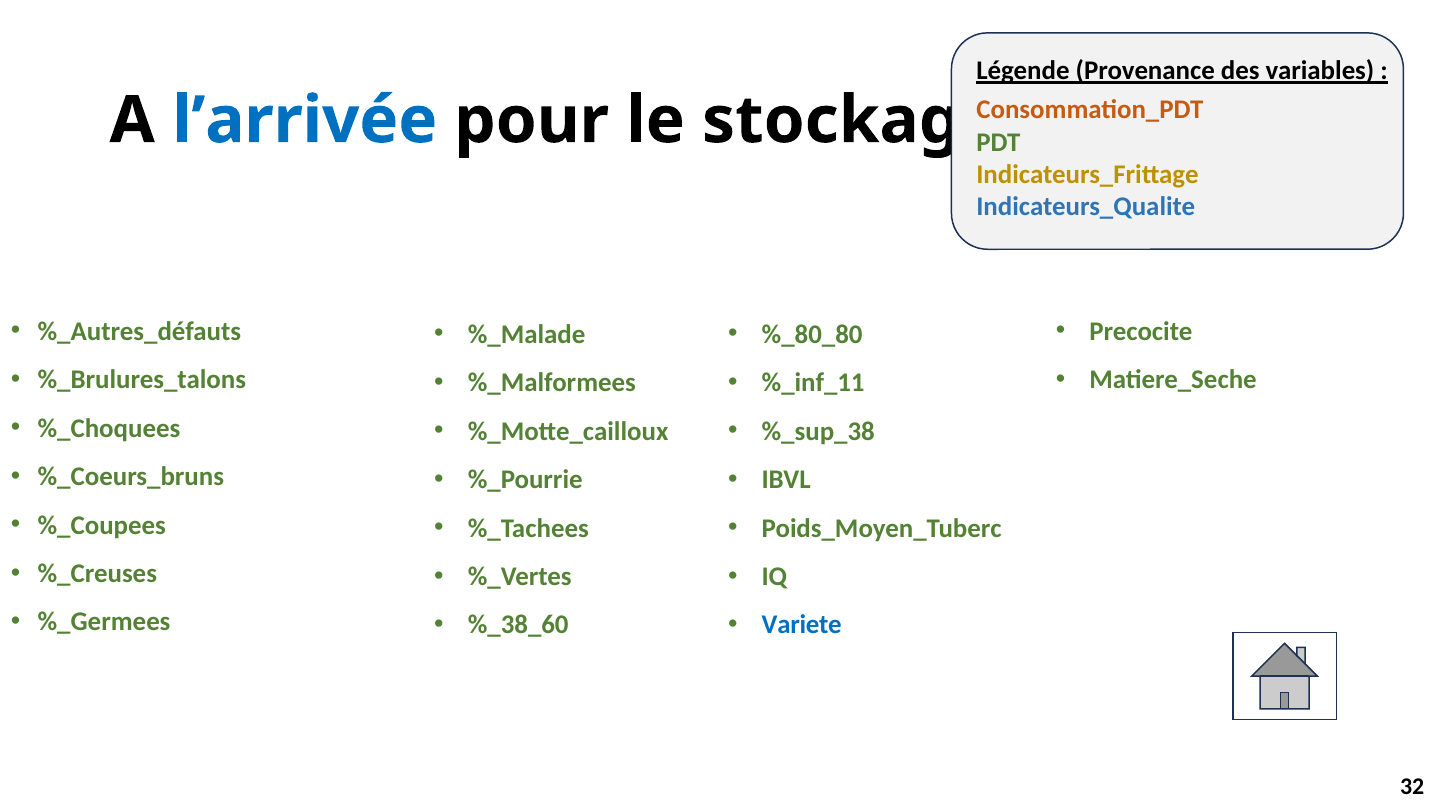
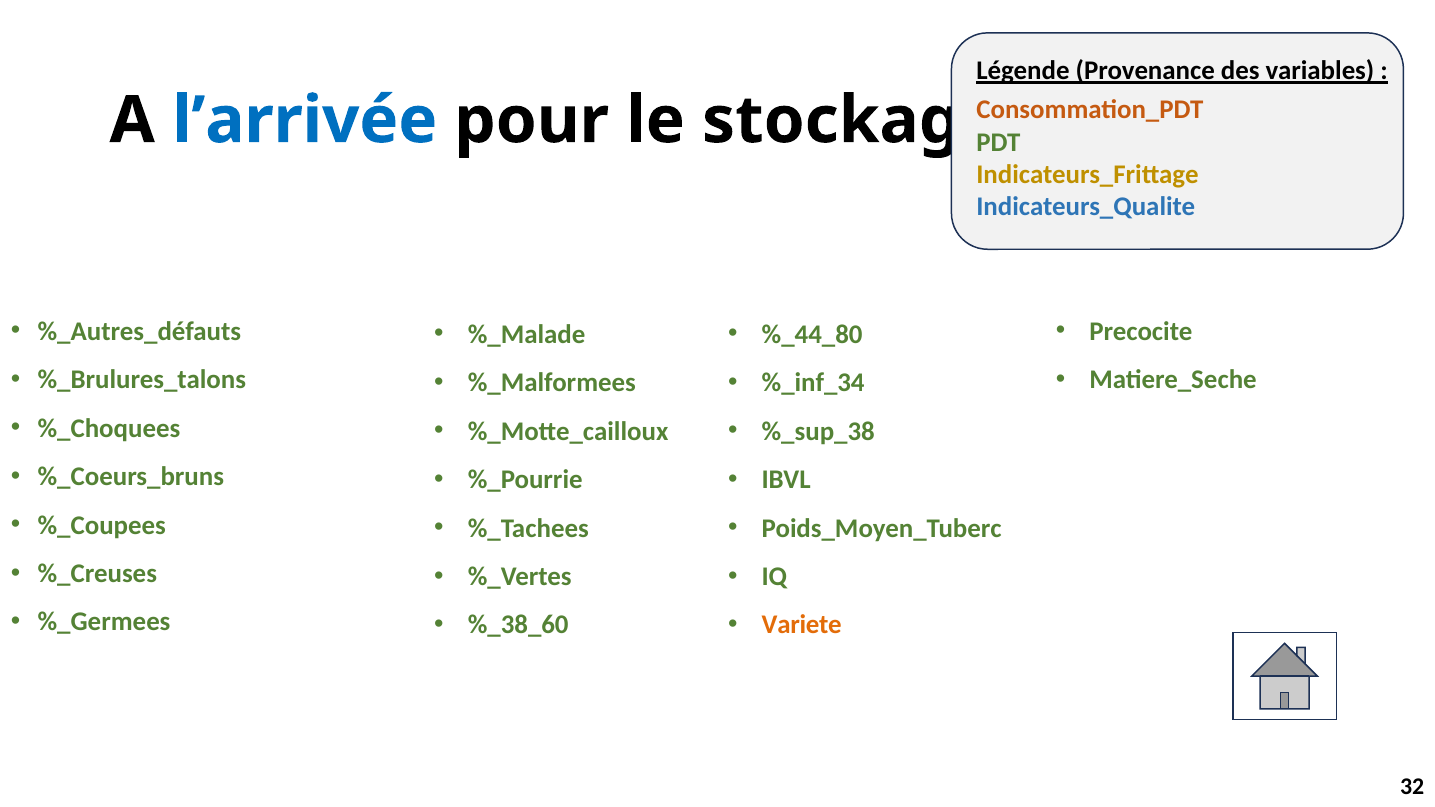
%_80_80: %_80_80 -> %_44_80 (812, 335)
%_inf_11: %_inf_11 -> %_inf_34 (813, 383)
Variete colour: blue -> orange (802, 625)
